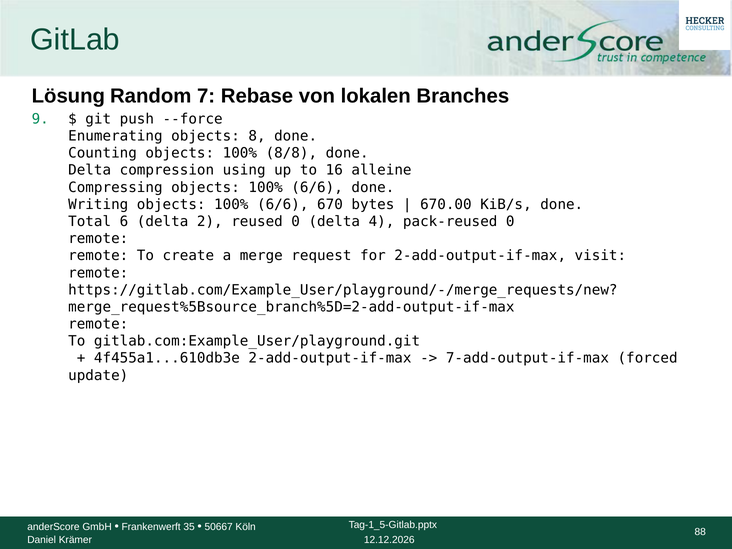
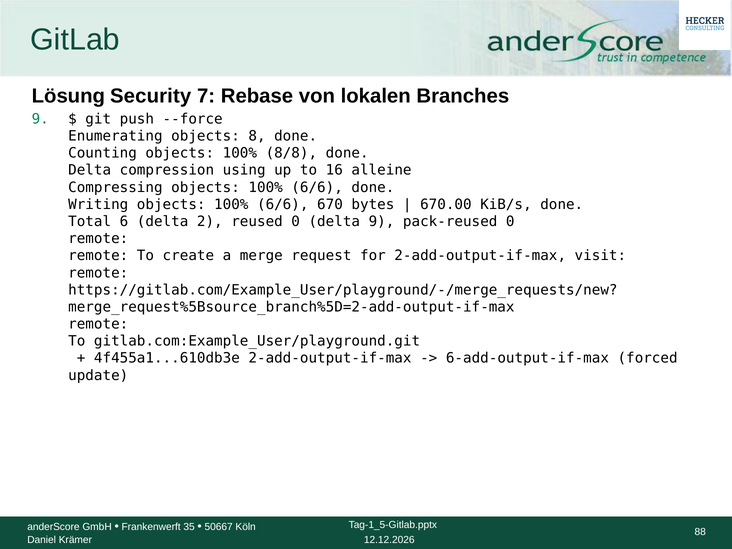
Random: Random -> Security (151, 96)
delta 4: 4 -> 9 (382, 222)
7-add-output-if-max: 7-add-output-if-max -> 6-add-output-if-max (527, 358)
